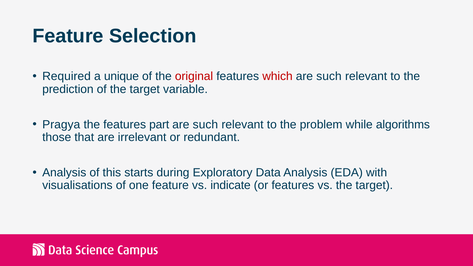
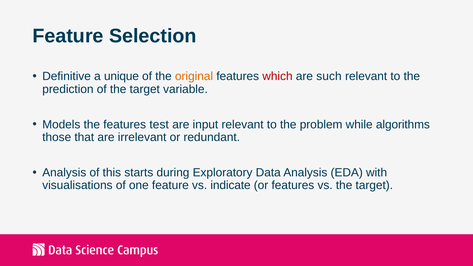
Required: Required -> Definitive (67, 76)
original colour: red -> orange (194, 76)
Pragya: Pragya -> Models (61, 125)
part: part -> test (159, 125)
such: such -> input (205, 125)
